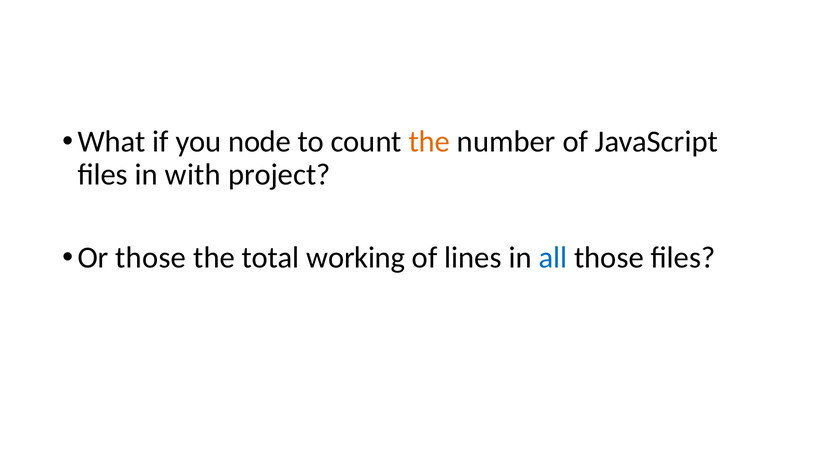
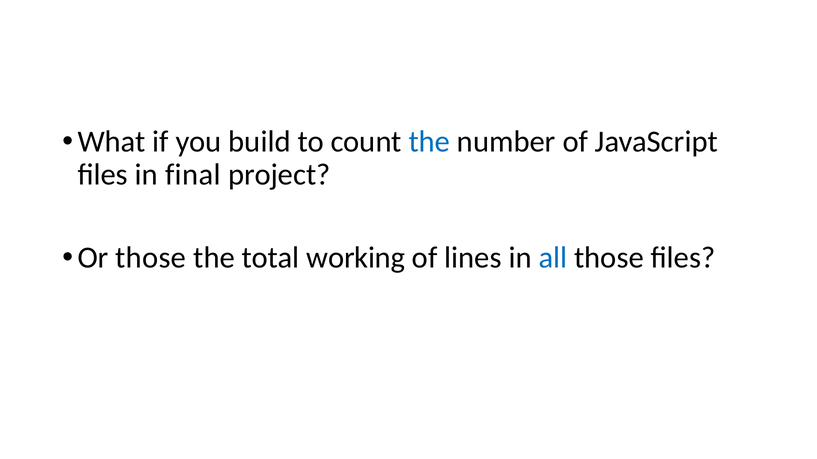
node: node -> build (259, 142)
the colour: orange -> blue (429, 142)
with: with -> final (193, 175)
